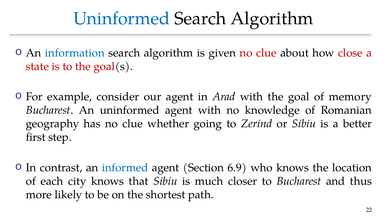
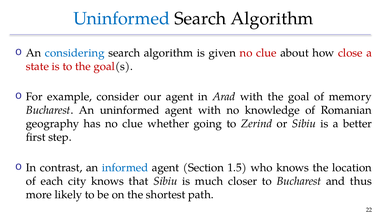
information: information -> considering (75, 53)
6.9: 6.9 -> 1.5 (237, 168)
